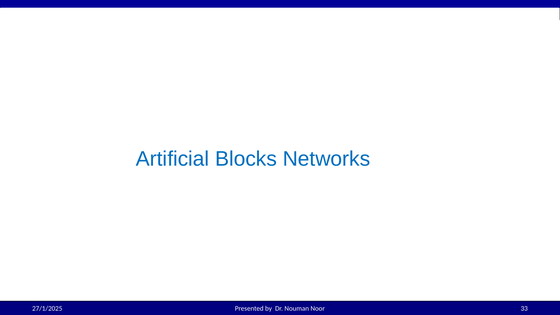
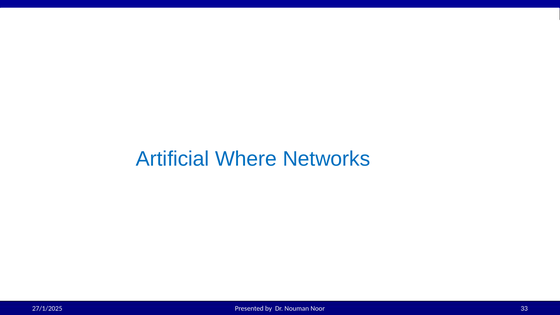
Blocks: Blocks -> Where (246, 159)
